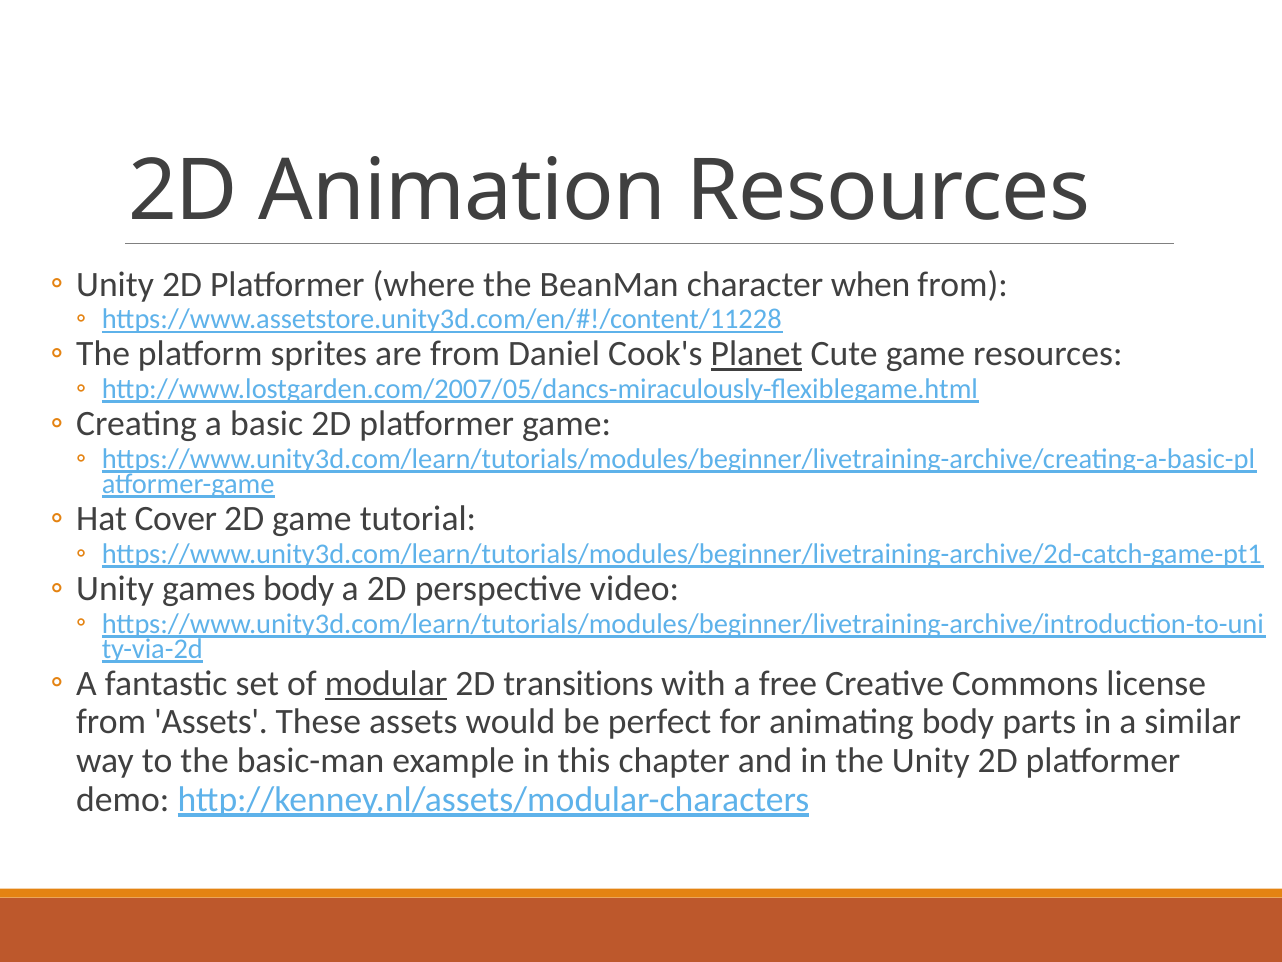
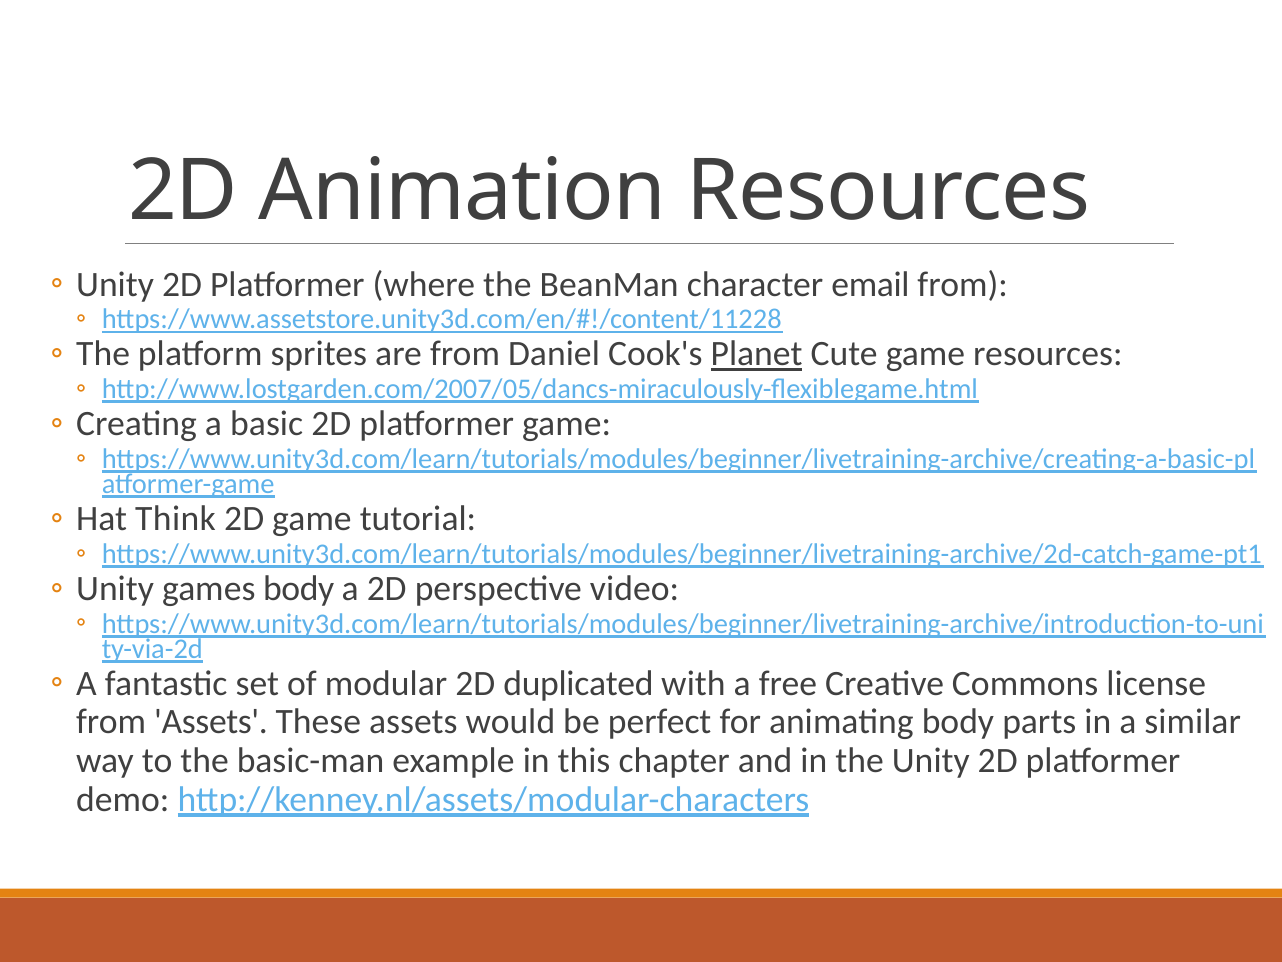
when: when -> email (871, 284)
Cover: Cover -> Think (176, 519)
modular underline: present -> none (386, 683)
transitions: transitions -> duplicated (578, 683)
